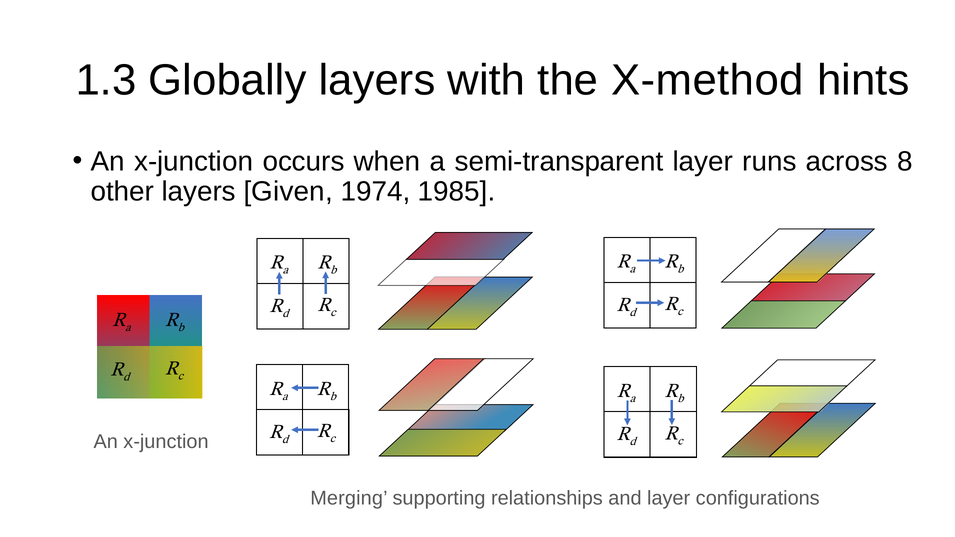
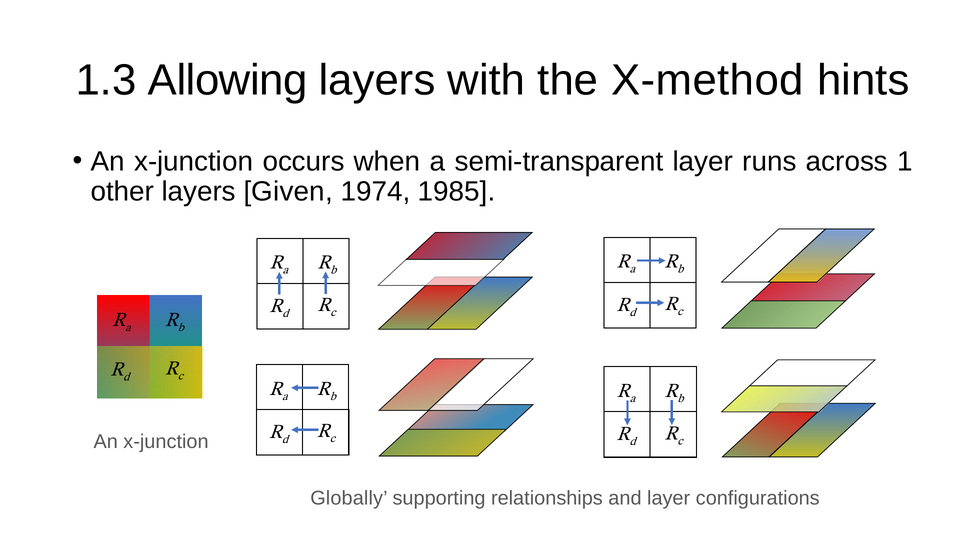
Globally: Globally -> Allowing (228, 80)
8: 8 -> 1 (905, 161)
Merging: Merging -> Globally (349, 498)
